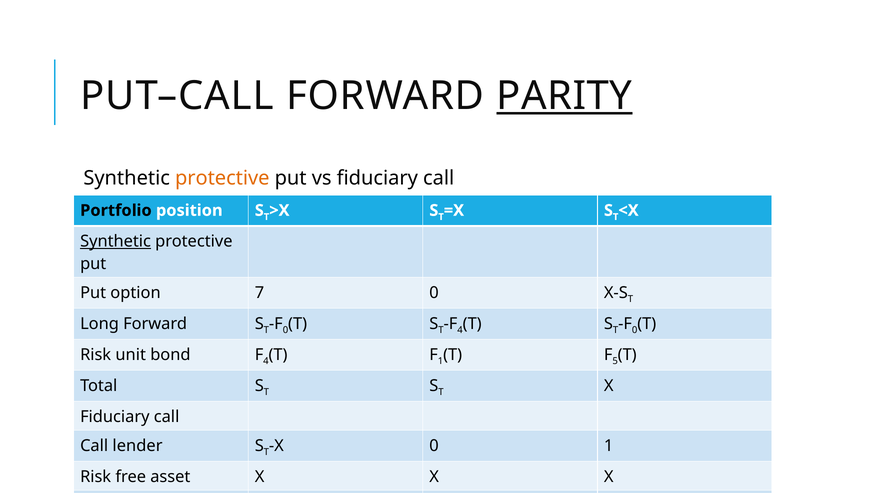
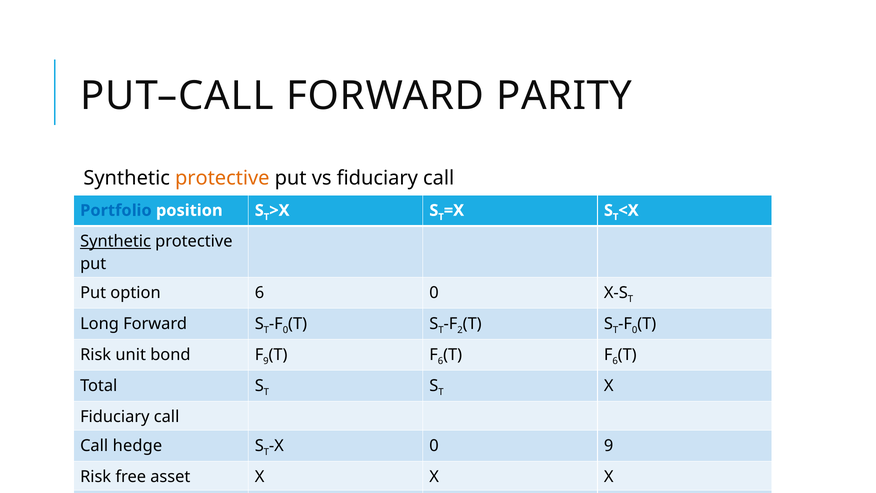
PARITY underline: present -> none (564, 96)
Portfolio colour: black -> blue (116, 210)
option 7: 7 -> 6 (259, 293)
4: 4 -> 2 (460, 330)
4: 4 -> 9 (266, 361)
1: 1 -> 6 (440, 361)
5: 5 -> 6 (615, 361)
lender: lender -> hedge (137, 445)
0 1: 1 -> 9 (609, 445)
